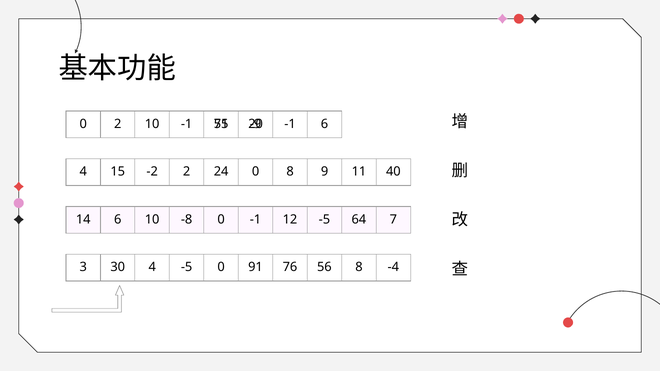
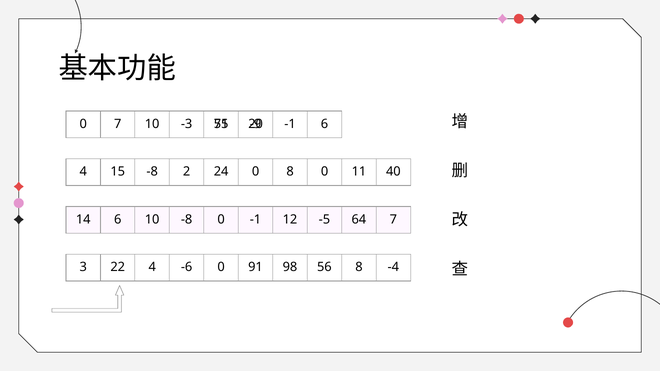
2: 2 -> 7 (118, 124)
10 -1: -1 -> -3 (187, 124)
15 -2: -2 -> -8 (152, 172)
8 9: 9 -> 0 (325, 172)
30: 30 -> 22 (118, 267)
-5: -5 -> -6 (187, 267)
76: 76 -> 98 (290, 267)
